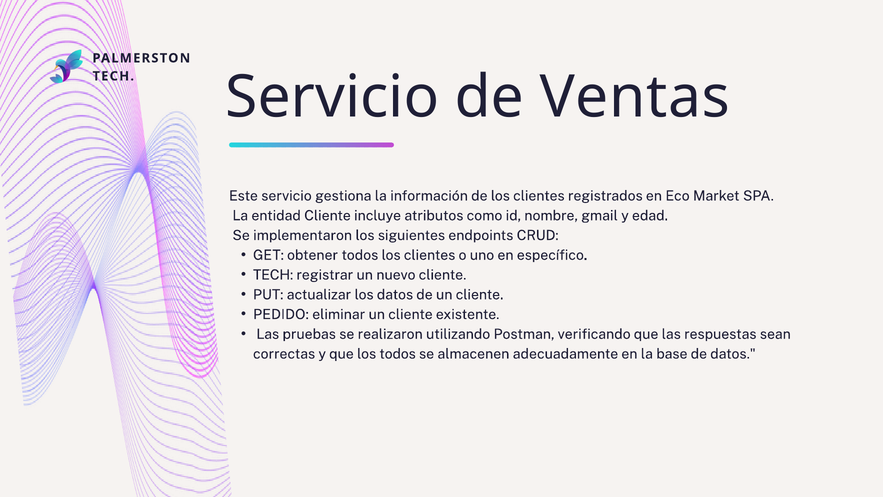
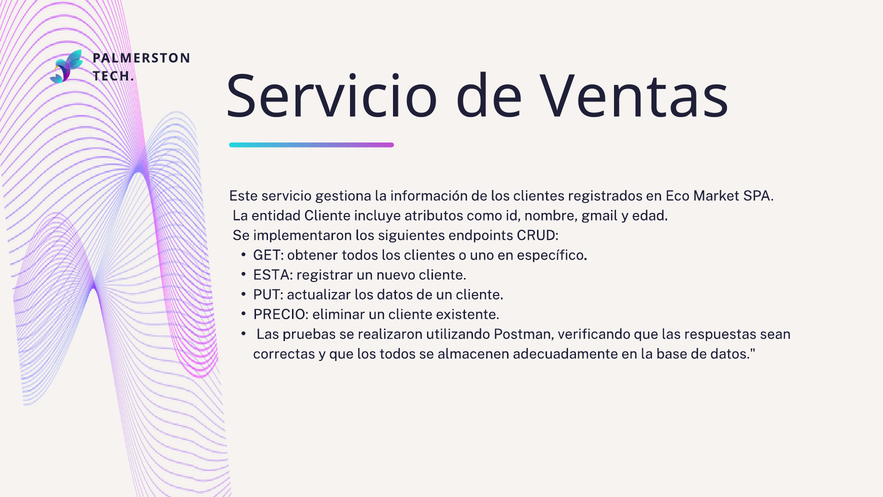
TECH: TECH -> ESTA (273, 275)
PEDIDO: PEDIDO -> PRECIO (281, 314)
